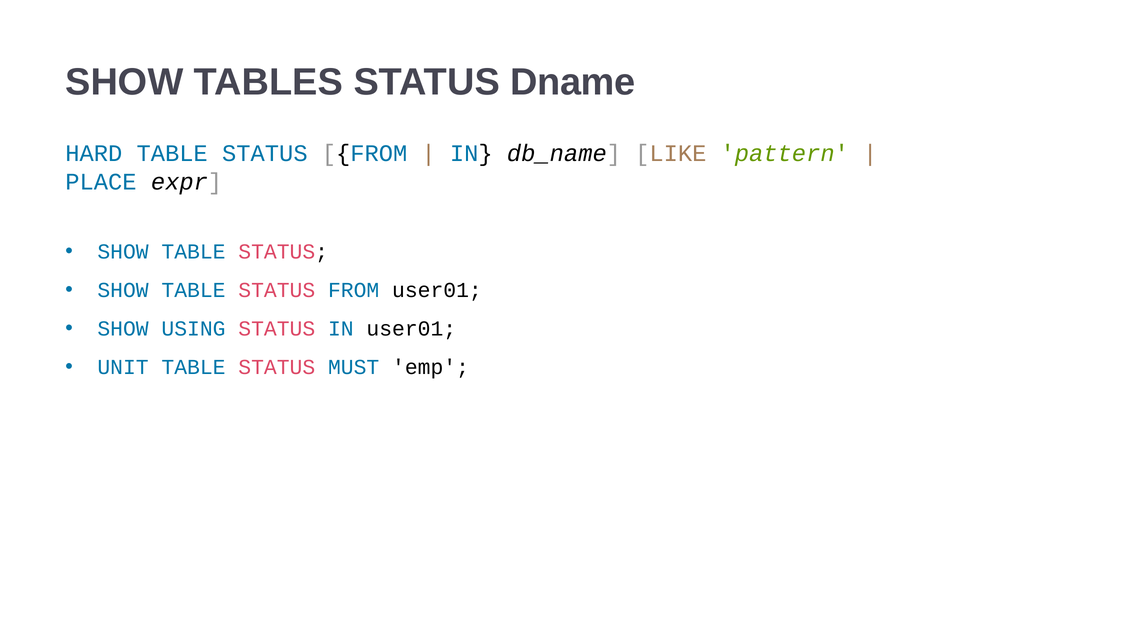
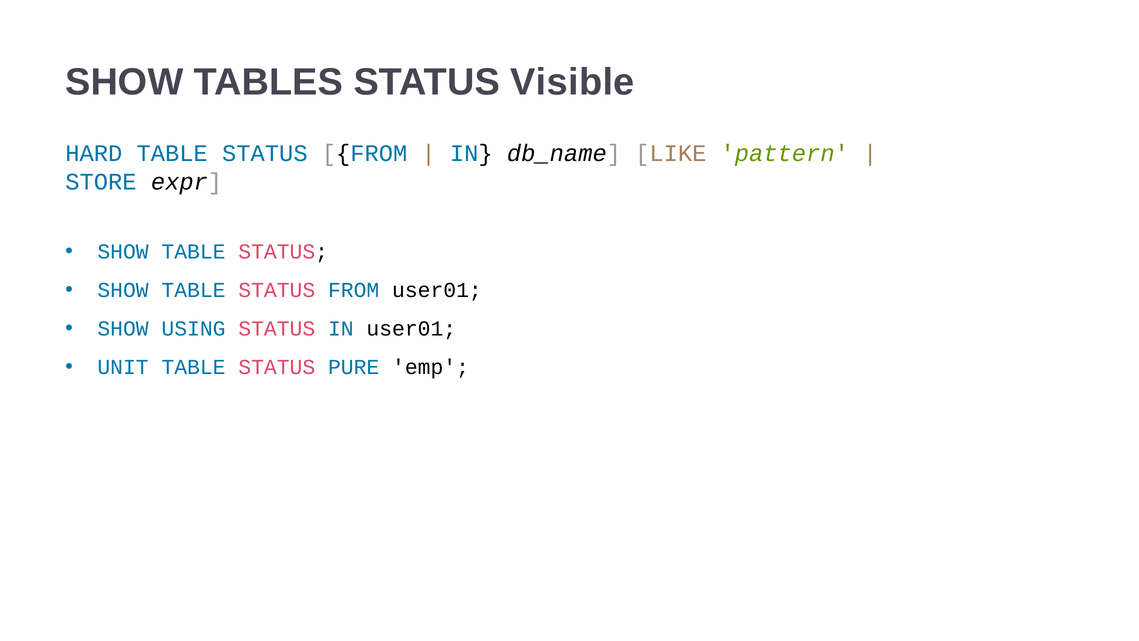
Dname: Dname -> Visible (572, 82)
PLACE: PLACE -> STORE (101, 182)
MUST: MUST -> PURE (354, 367)
